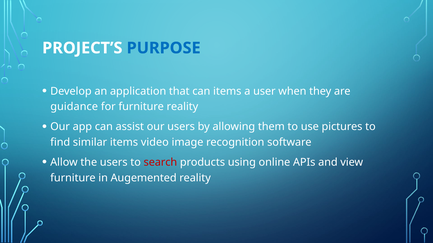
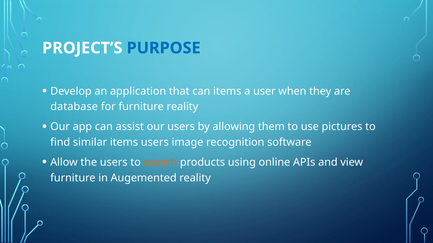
guidance: guidance -> database (74, 107)
items video: video -> users (155, 143)
search colour: red -> orange (160, 163)
